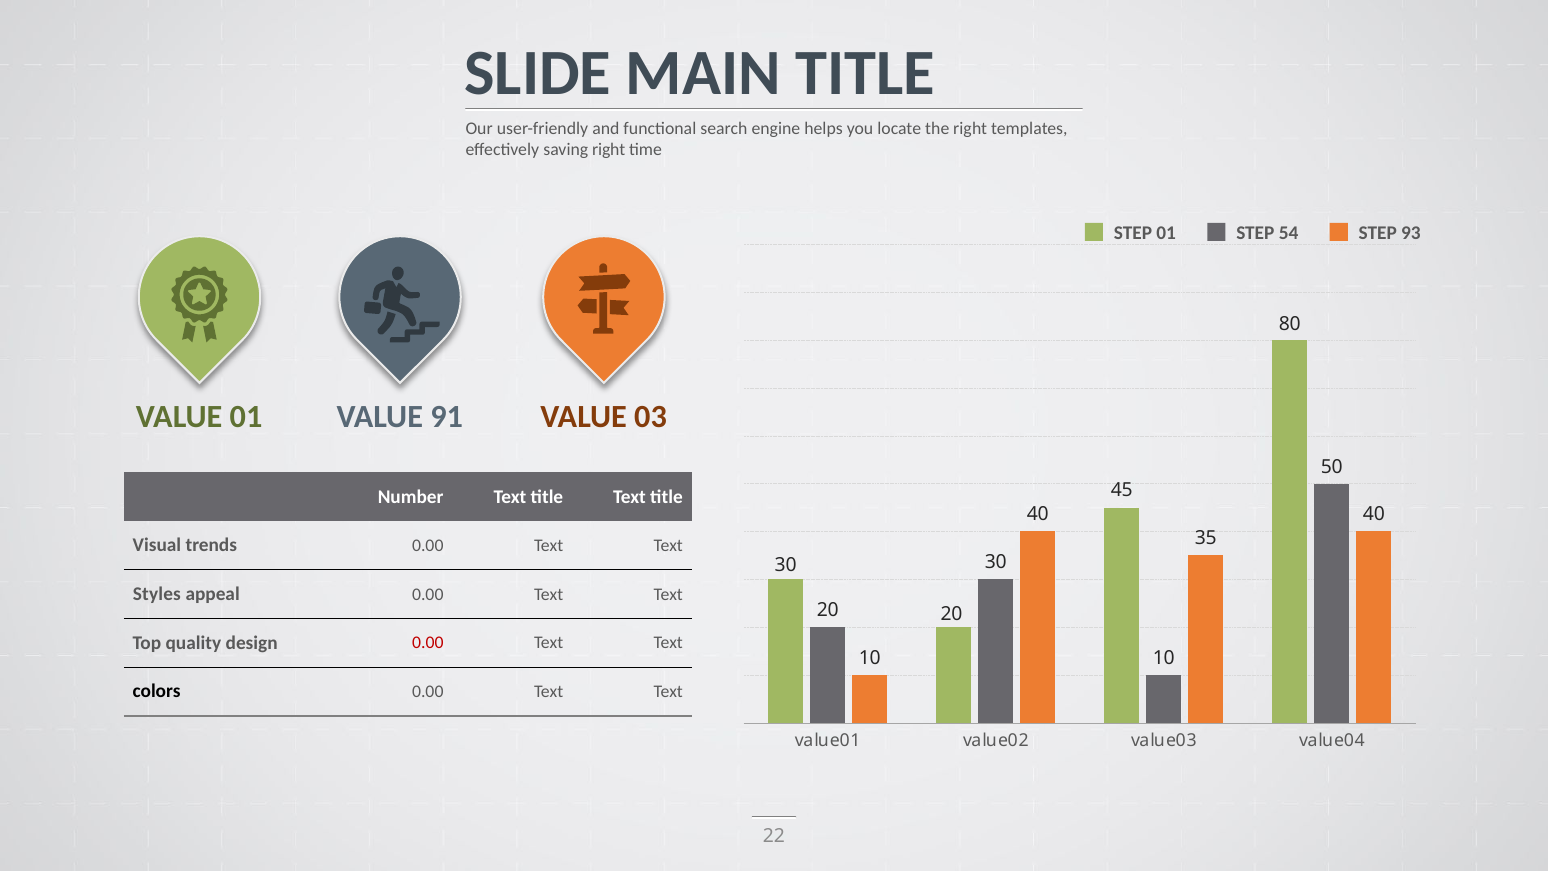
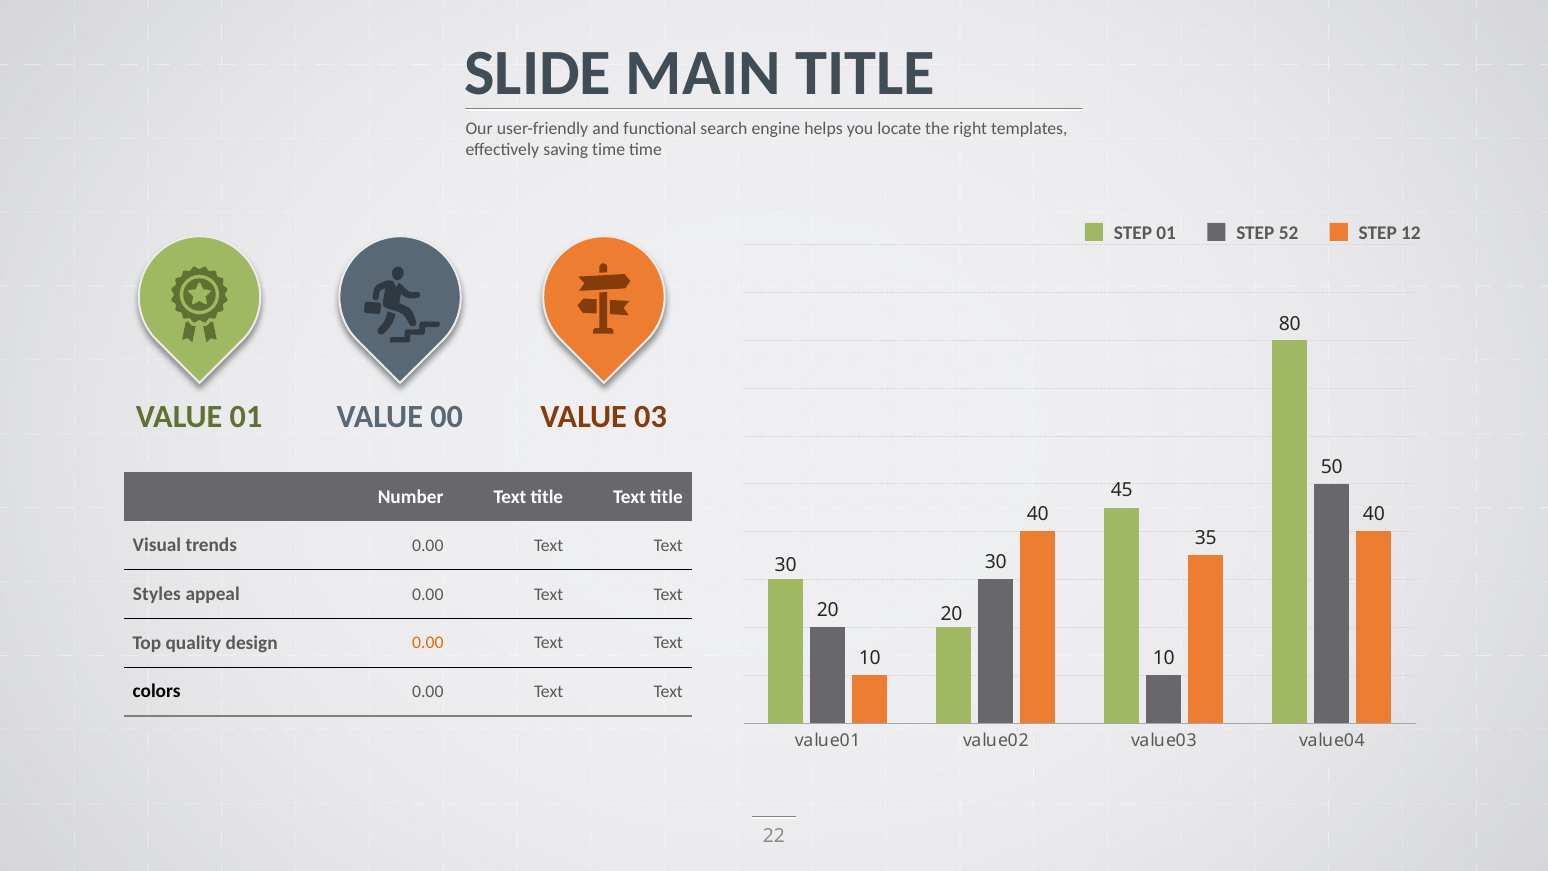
saving right: right -> time (609, 149)
54: 54 -> 52 (1289, 233)
93: 93 -> 12 (1411, 233)
91: 91 -> 00 (447, 417)
0.00 colour: red -> orange (428, 643)
